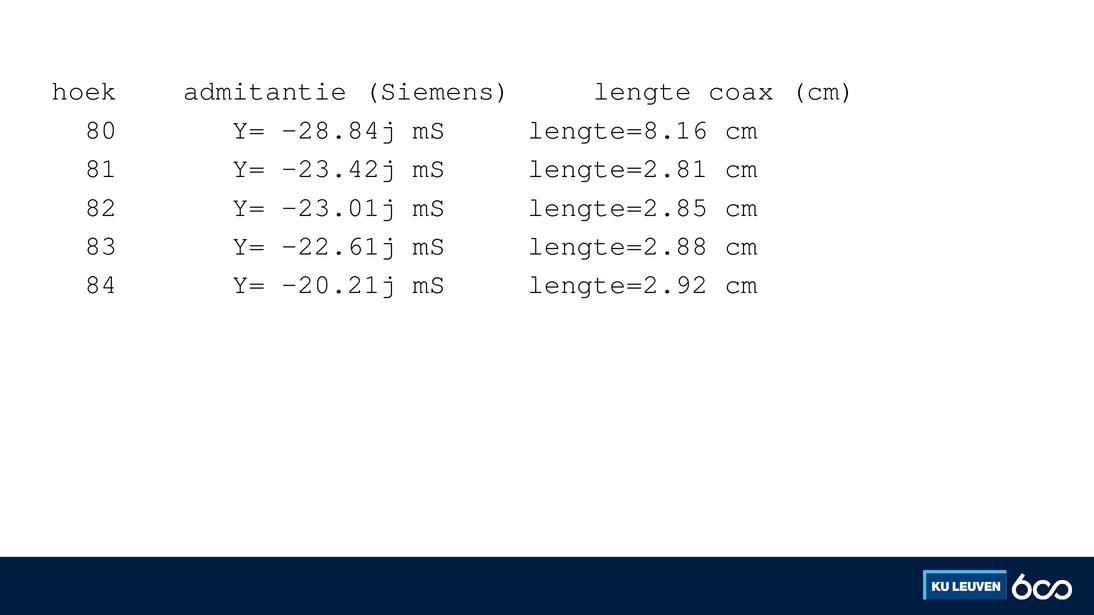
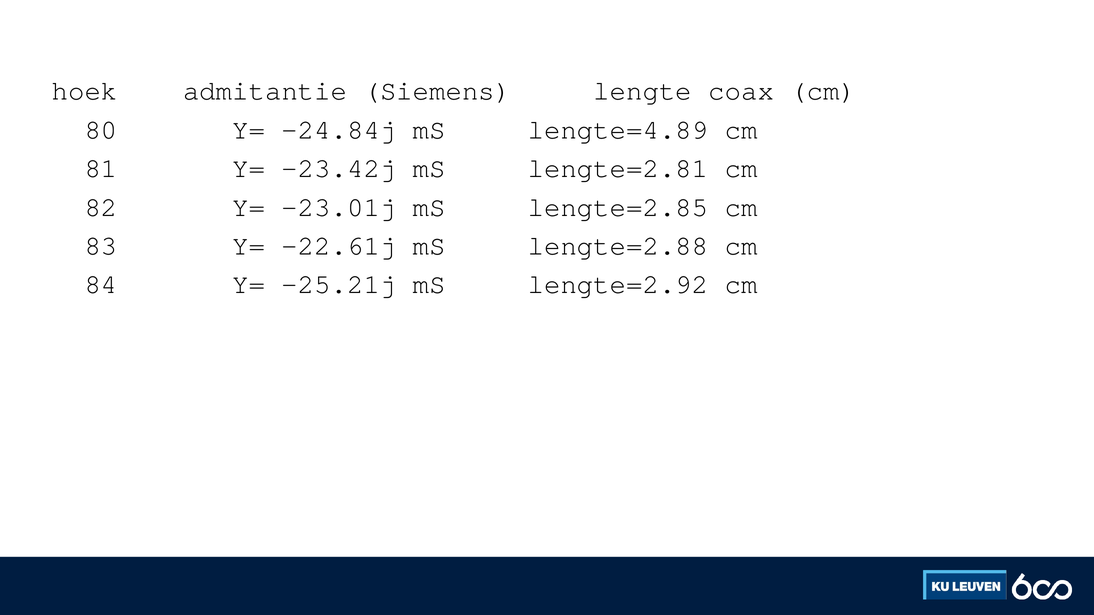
-28.84j: -28.84j -> -24.84j (339, 130)
lengte=8.16: lengte=8.16 -> lengte=4.89 (618, 130)
-20.21j: -20.21j -> -25.21j (339, 285)
